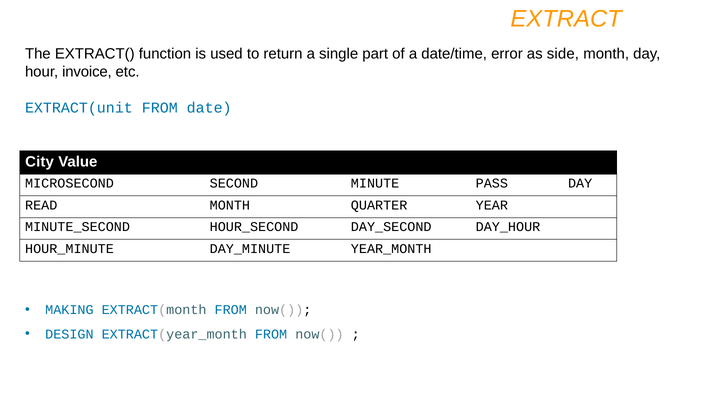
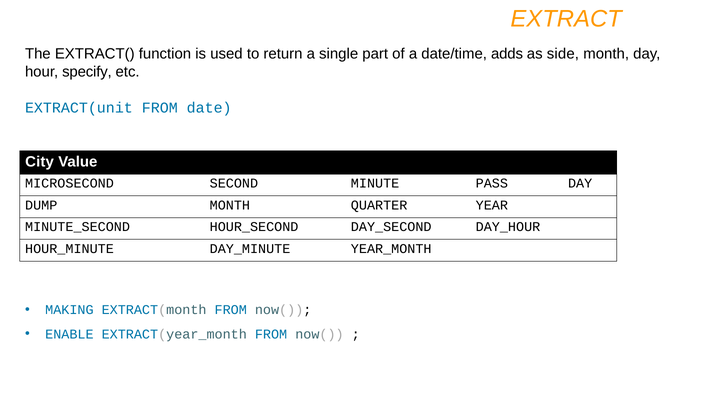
error: error -> adds (507, 54)
invoice: invoice -> specify (87, 72)
READ: READ -> DUMP (41, 205)
DESIGN: DESIGN -> ENABLE (69, 334)
